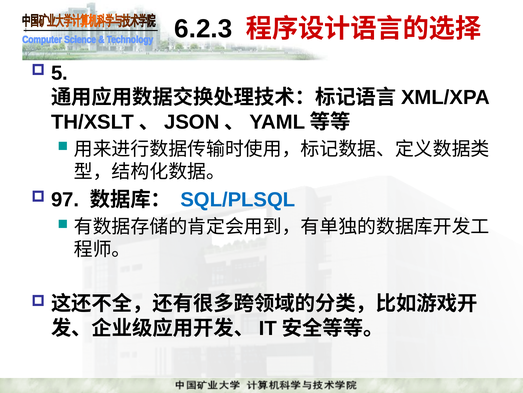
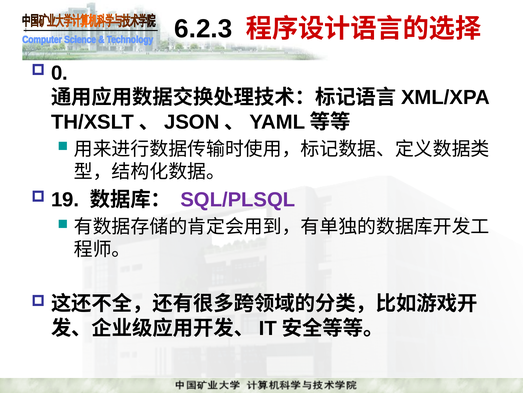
5: 5 -> 0 (59, 73)
97: 97 -> 19 (65, 199)
SQL/PLSQL colour: blue -> purple (238, 199)
